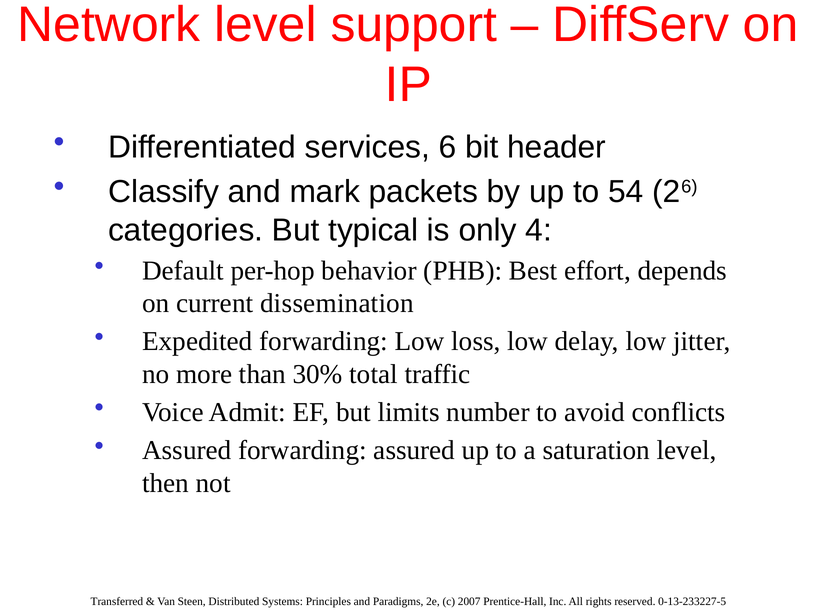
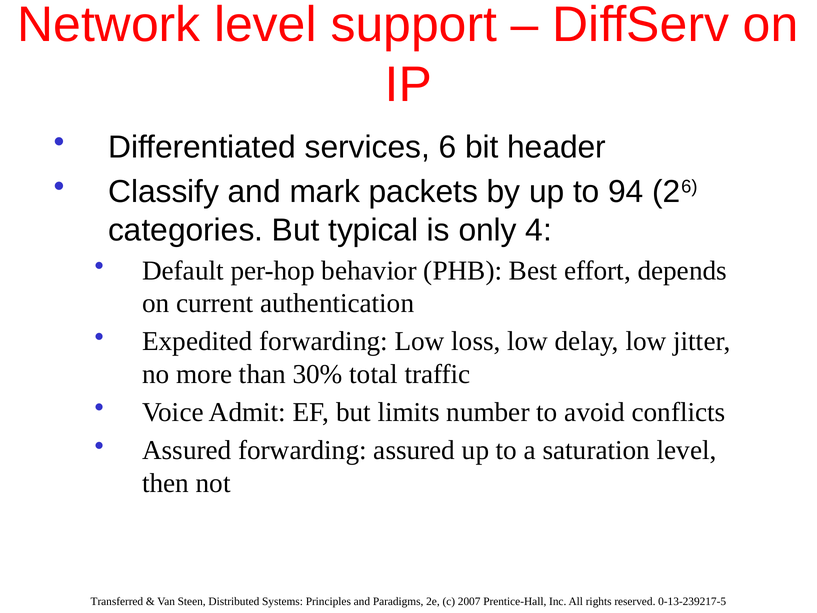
54: 54 -> 94 (626, 192)
dissemination: dissemination -> authentication (337, 303)
0-13-233227-5: 0-13-233227-5 -> 0-13-239217-5 (692, 601)
